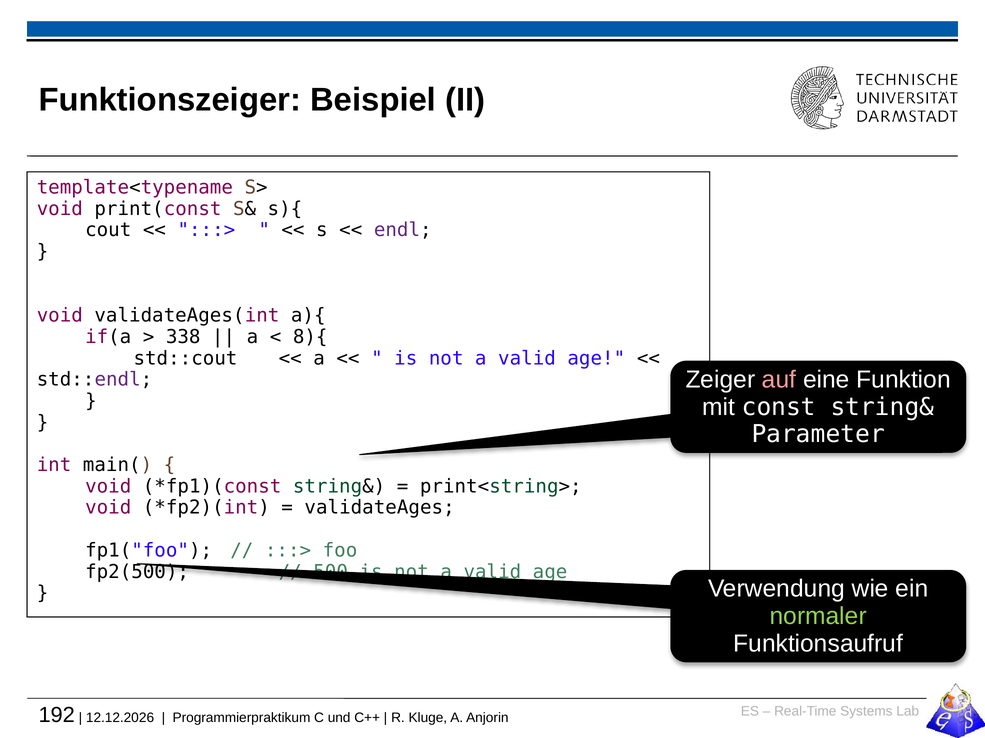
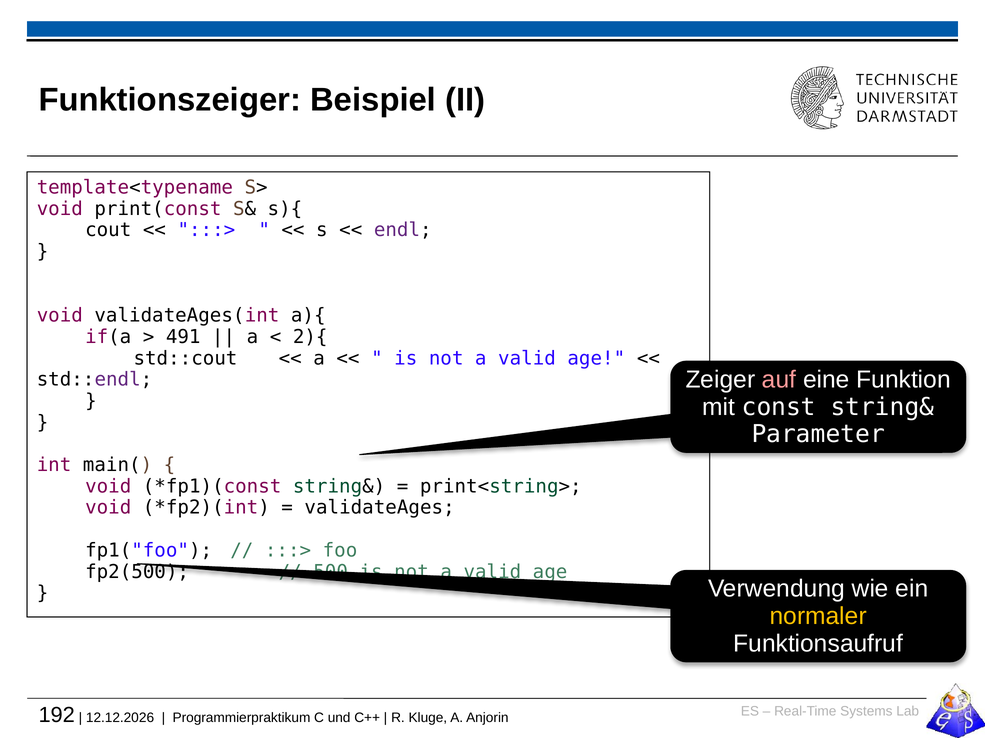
338: 338 -> 491 (183, 337)
8){: 8){ -> 2){ (310, 337)
normaler colour: light green -> yellow (818, 617)
